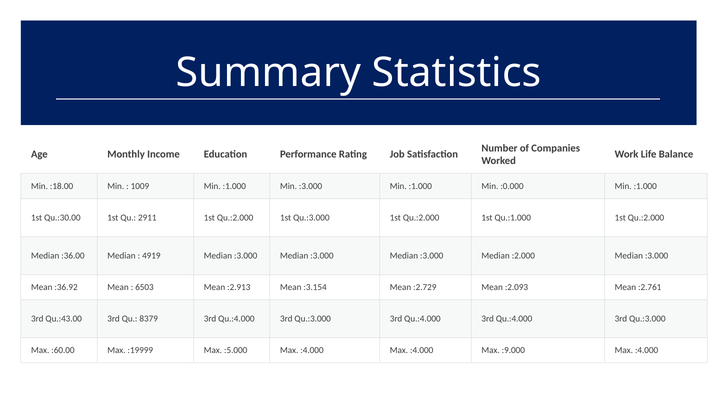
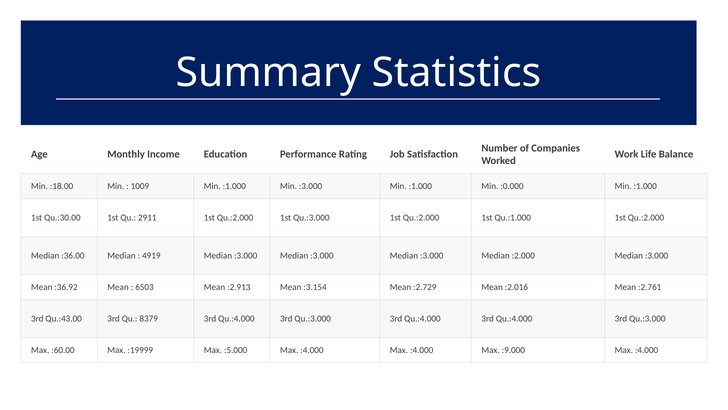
:2.093: :2.093 -> :2.016 (516, 287)
